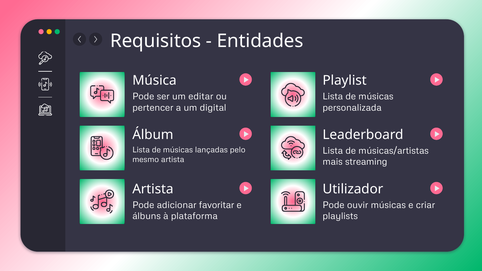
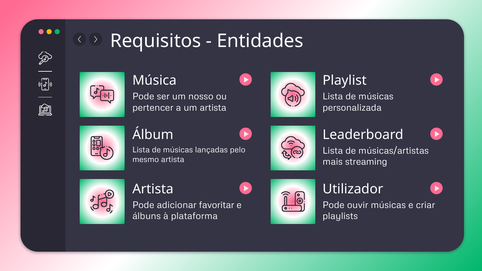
editar: editar -> nosso (201, 96)
um digital: digital -> artista (213, 108)
